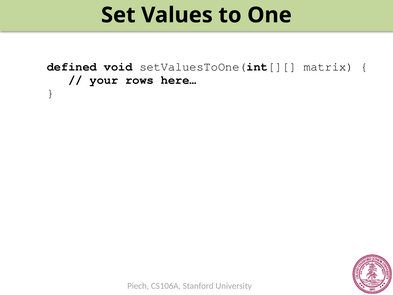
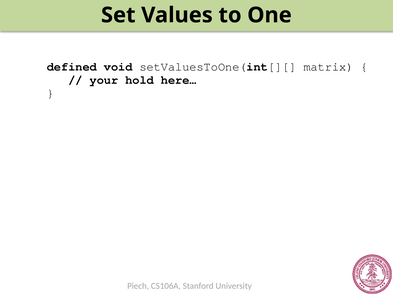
rows: rows -> hold (140, 80)
